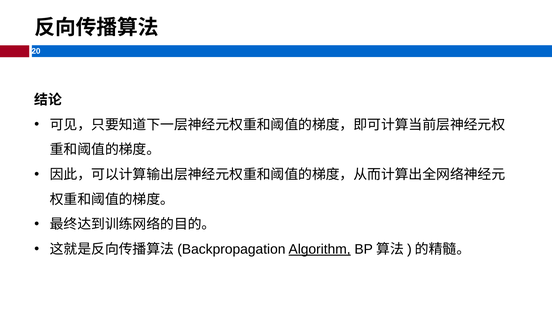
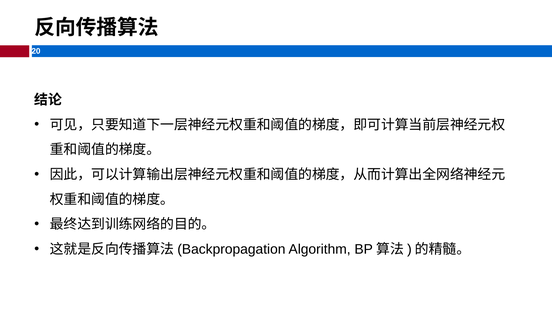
Algorithm underline: present -> none (320, 249)
